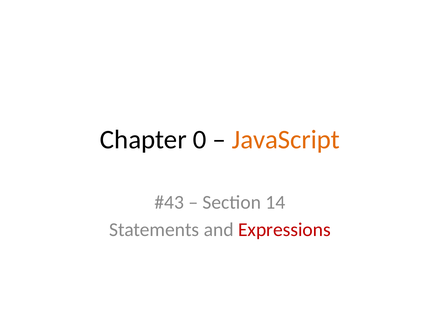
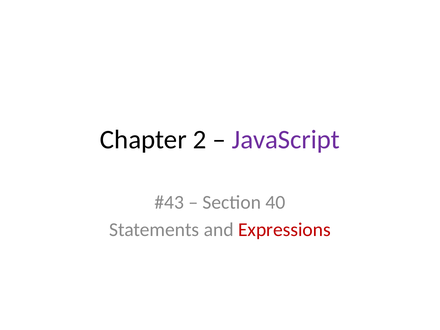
0: 0 -> 2 (200, 140)
JavaScript colour: orange -> purple (286, 140)
14: 14 -> 40 (275, 202)
